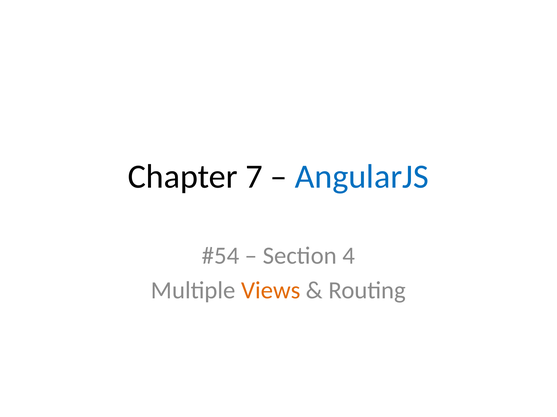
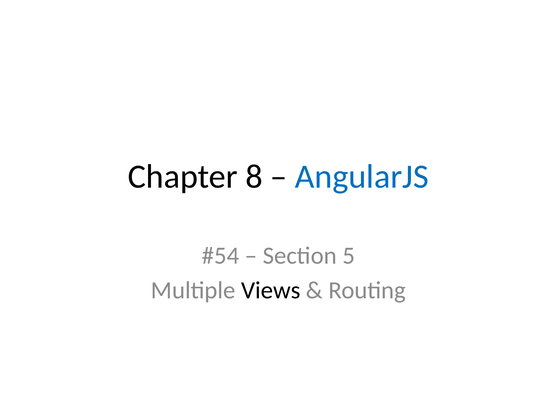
7: 7 -> 8 (254, 177)
4: 4 -> 5 (349, 256)
Views colour: orange -> black (271, 291)
